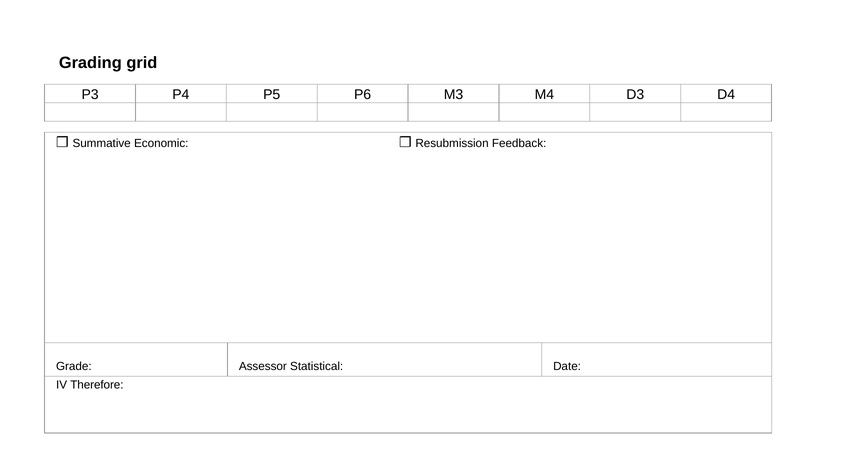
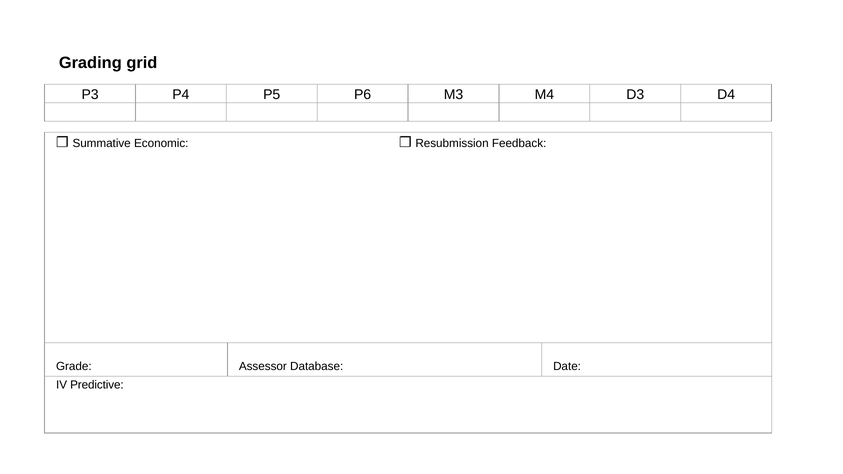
Statistical: Statistical -> Database (317, 367)
Therefore: Therefore -> Predictive (97, 385)
